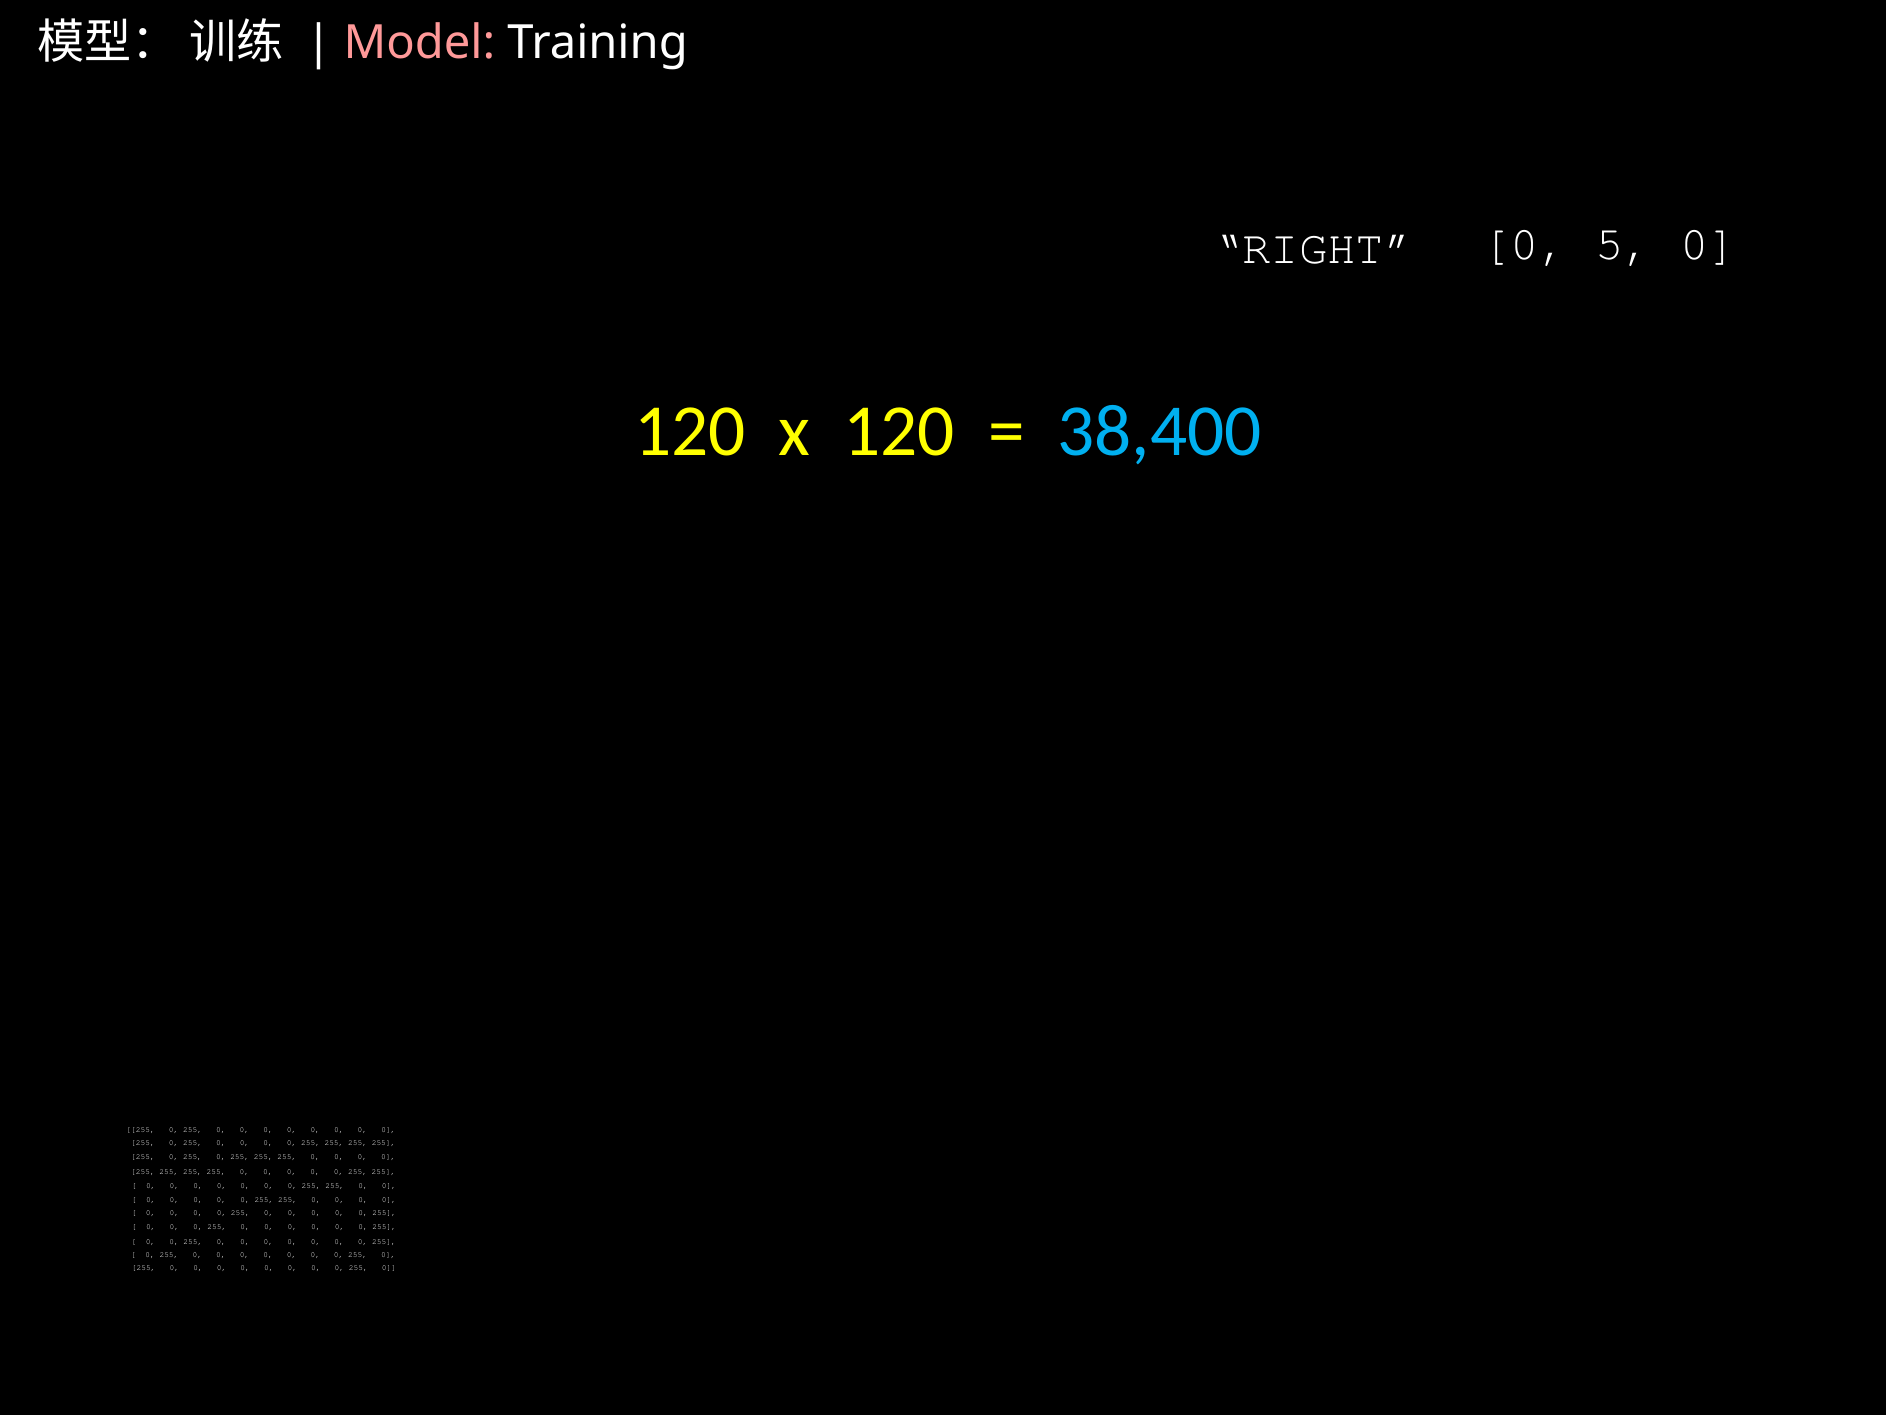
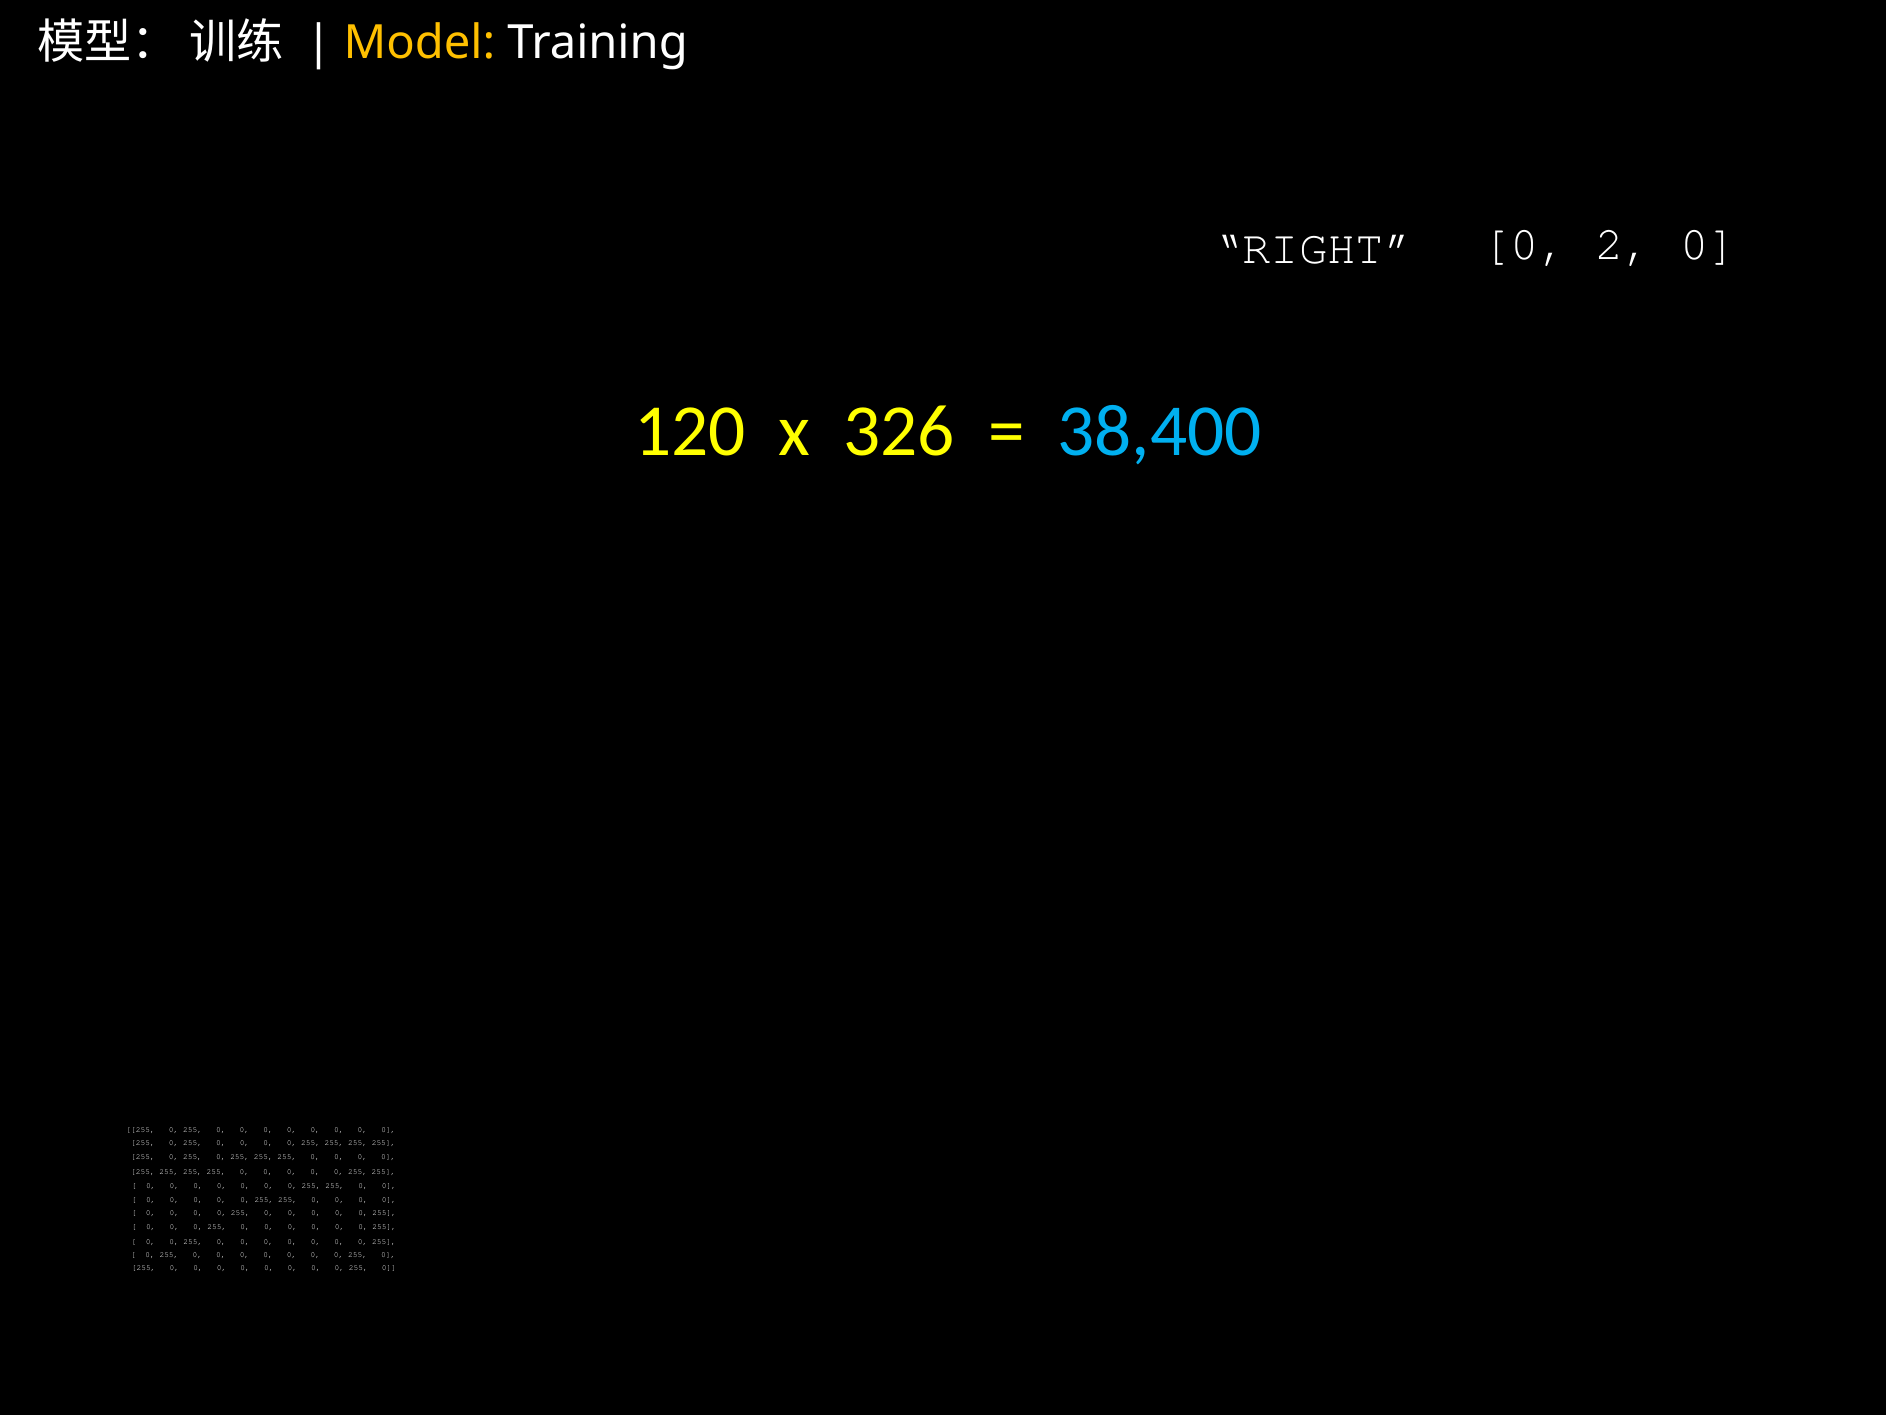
Model colour: pink -> yellow (419, 43)
5: 5 -> 2 (1624, 243)
x 120: 120 -> 326 (899, 432)
